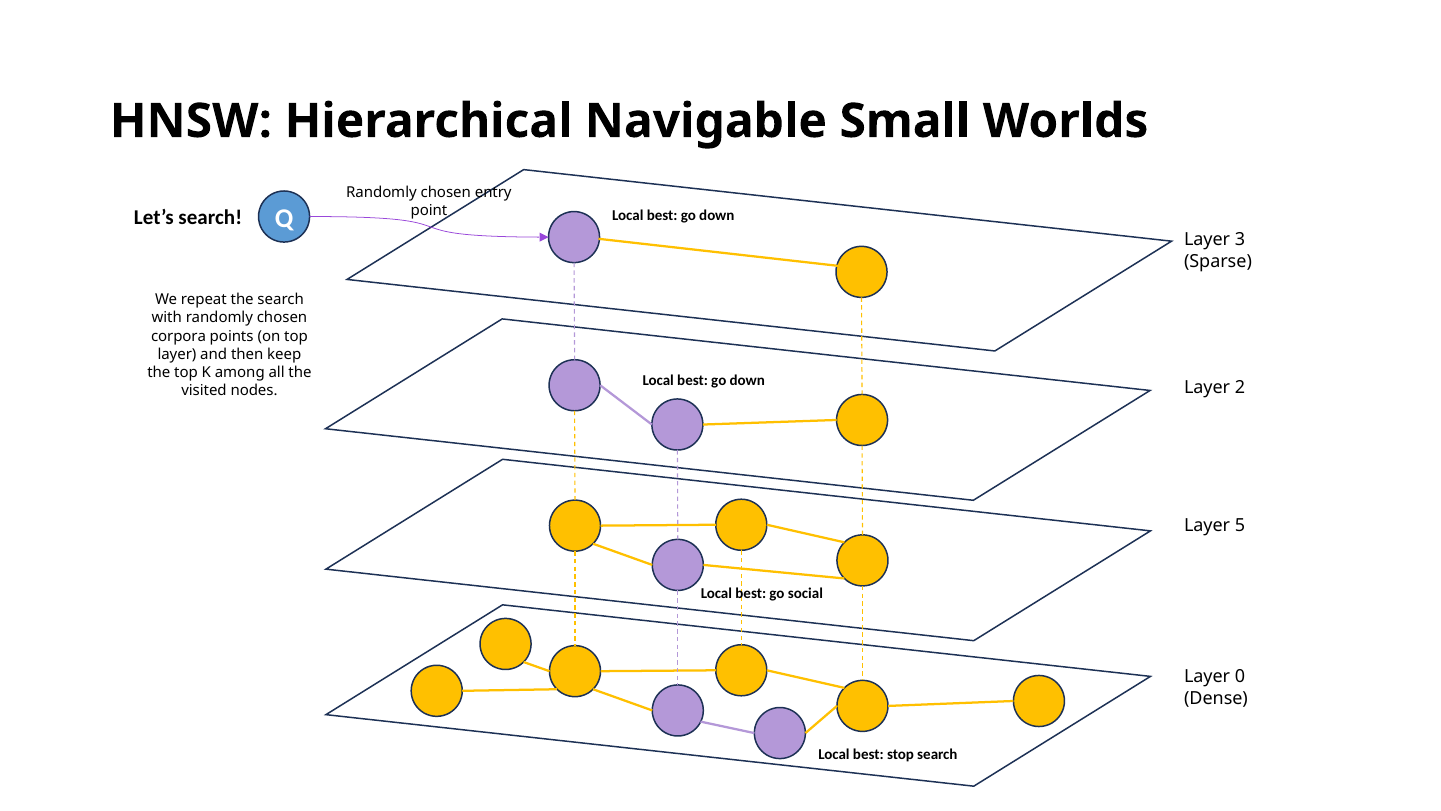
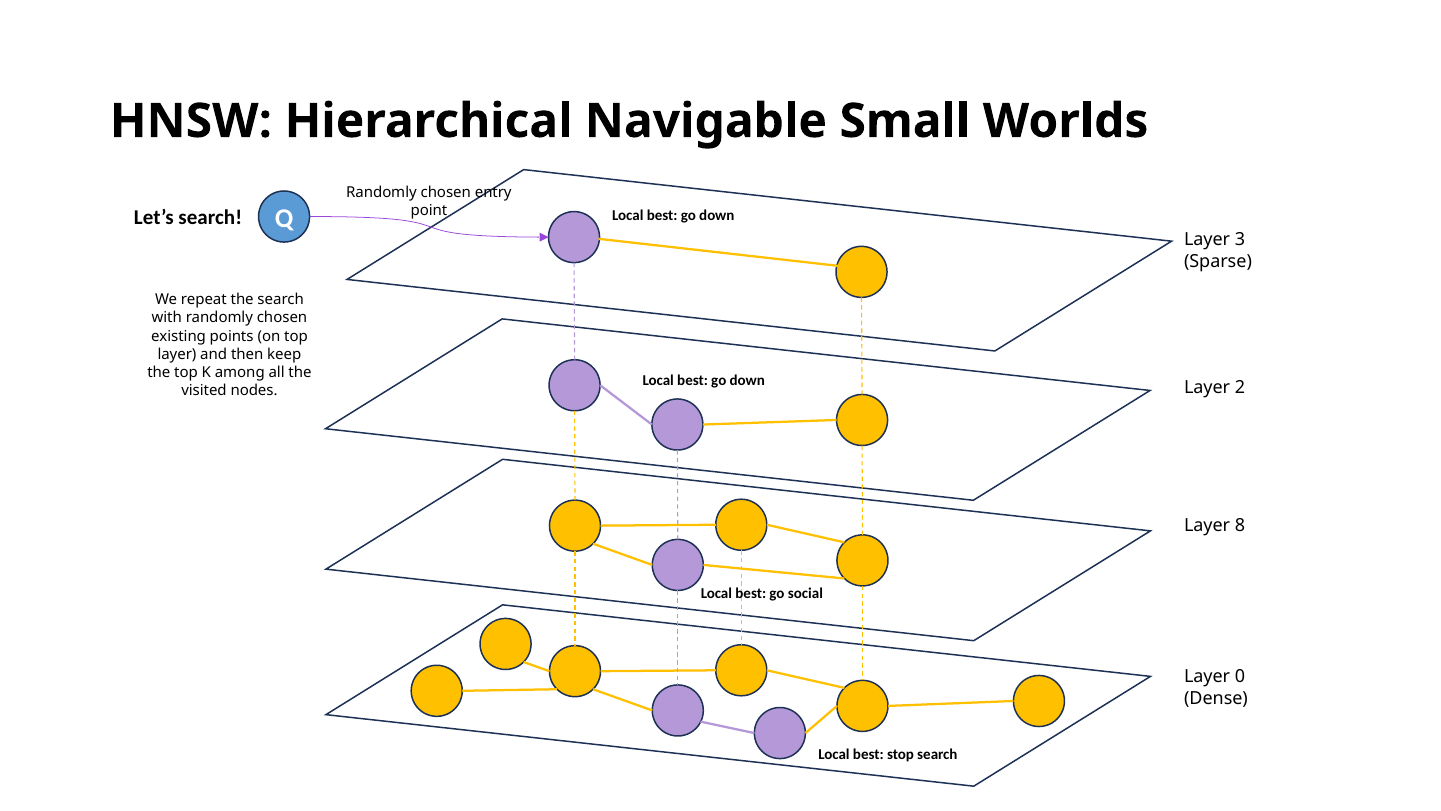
corpora: corpora -> existing (179, 336)
5: 5 -> 8 (1240, 525)
